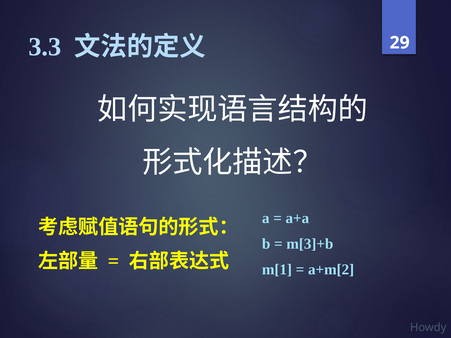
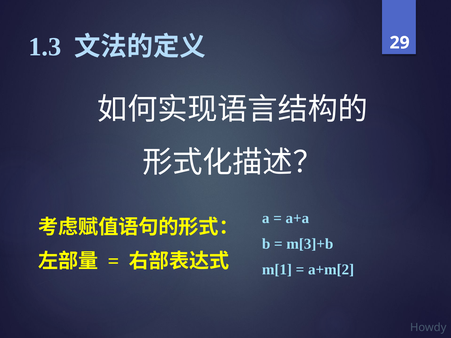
3.3: 3.3 -> 1.3 (45, 47)
